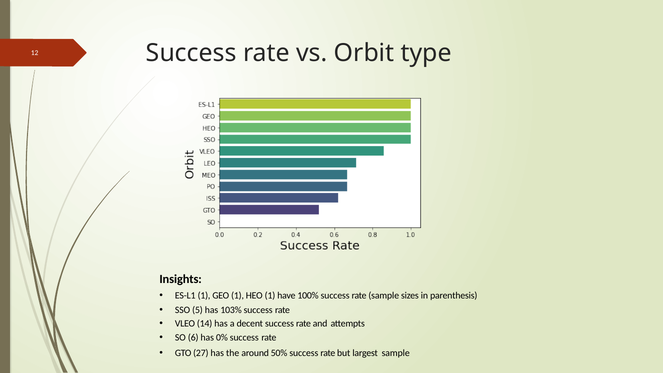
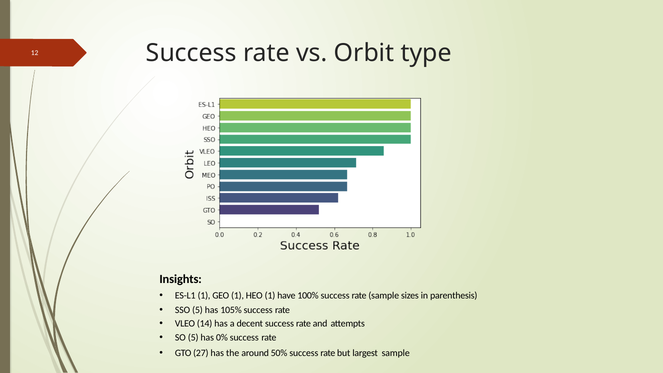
103%: 103% -> 105% (231, 310)
SO 6: 6 -> 5 (193, 338)
